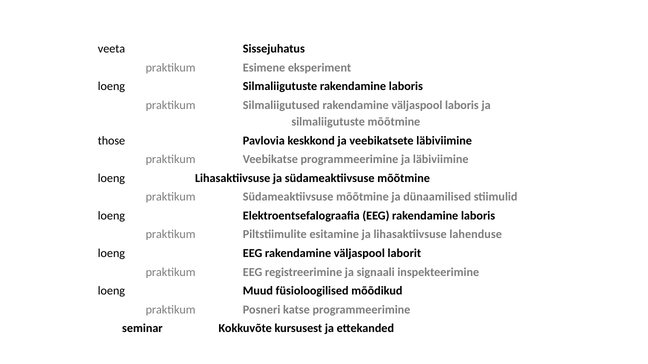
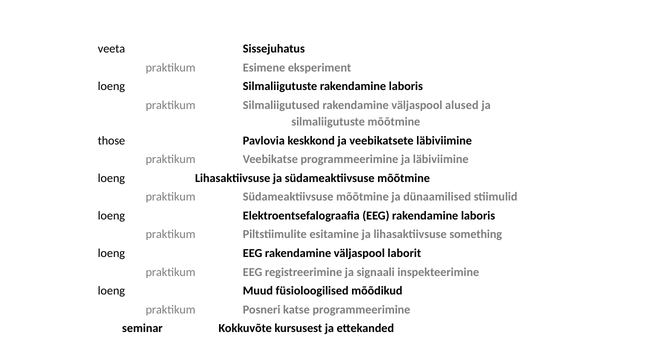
väljaspool laboris: laboris -> alused (462, 105)
lahenduse: lahenduse -> something (476, 235)
